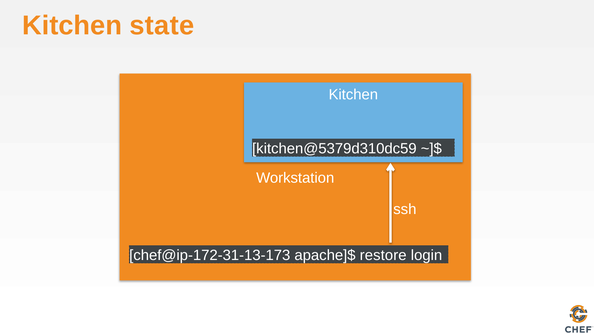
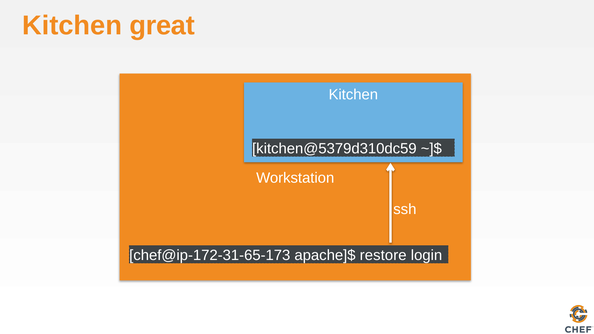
state: state -> great (162, 26)
chef@ip-172-31-13-173: chef@ip-172-31-13-173 -> chef@ip-172-31-65-173 (210, 255)
